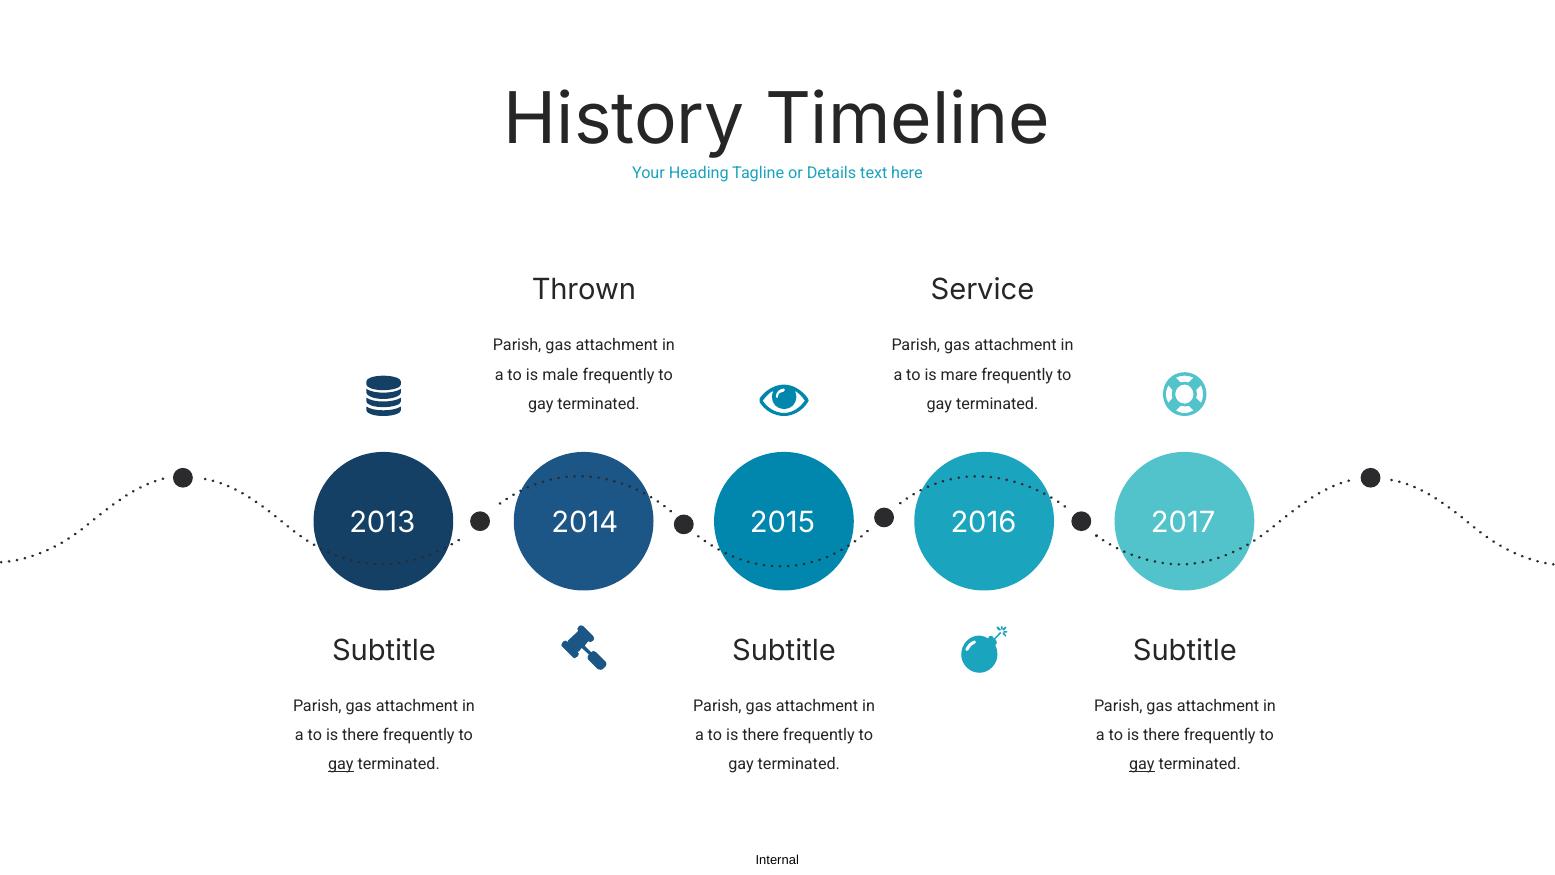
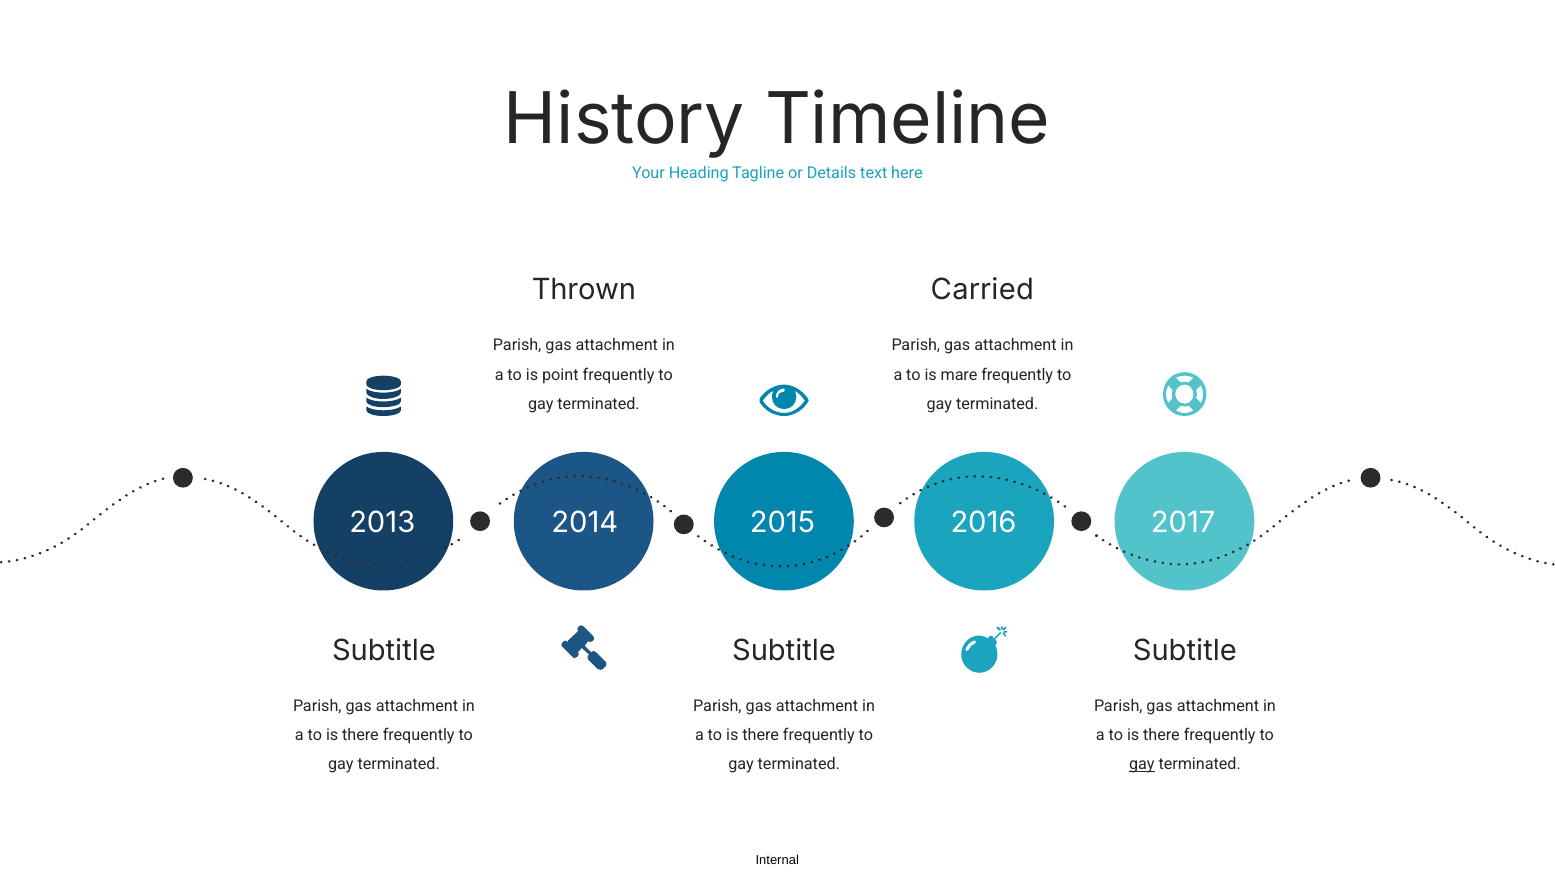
Service: Service -> Carried (982, 290)
male: male -> point (560, 375)
gay underline: present -> none (341, 764)
